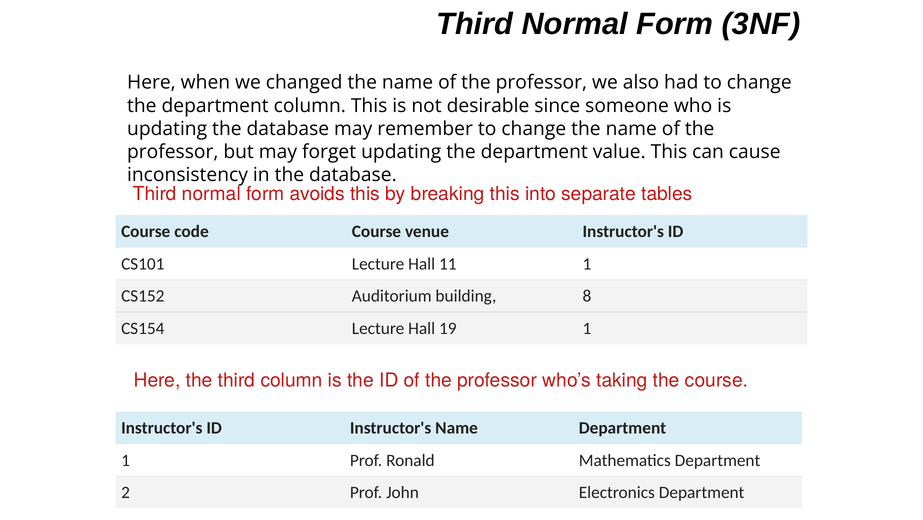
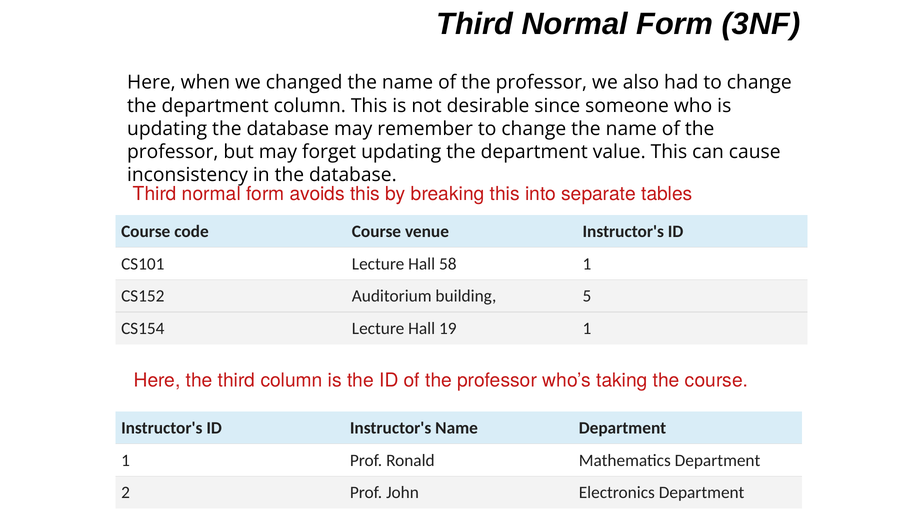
11: 11 -> 58 (448, 263)
8: 8 -> 5 (587, 296)
